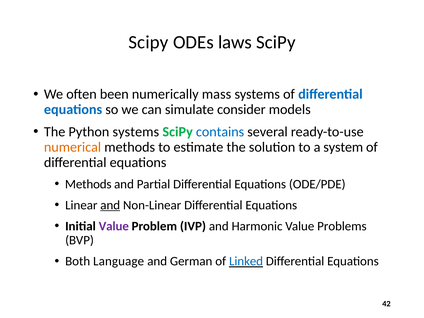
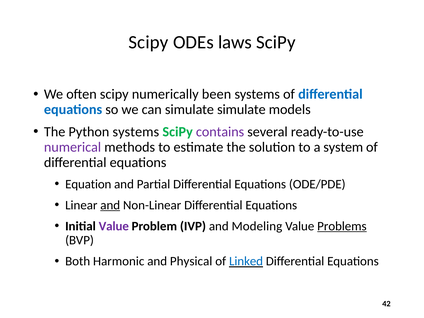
often been: been -> scipy (114, 94)
mass: mass -> been (217, 94)
simulate consider: consider -> simulate (241, 110)
contains colour: blue -> purple (220, 132)
numerical colour: orange -> purple (73, 147)
Methods: Methods -> Equation (88, 184)
Harmonic: Harmonic -> Modeling (257, 226)
Problems underline: none -> present (342, 226)
Language: Language -> Harmonic (119, 261)
German: German -> Physical (191, 261)
